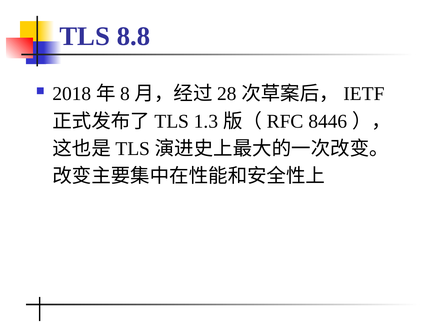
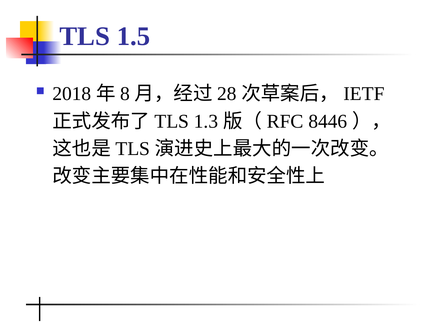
8.8: 8.8 -> 1.5 (133, 36)
